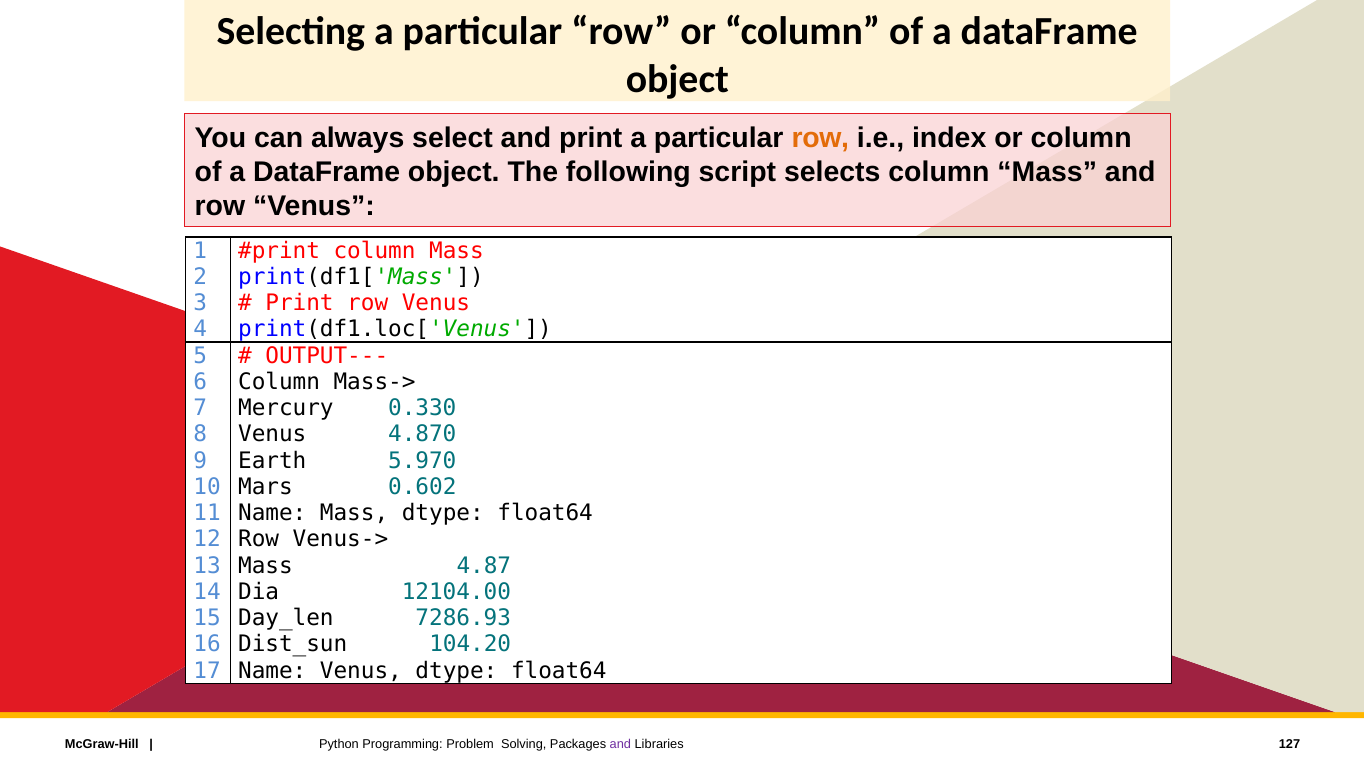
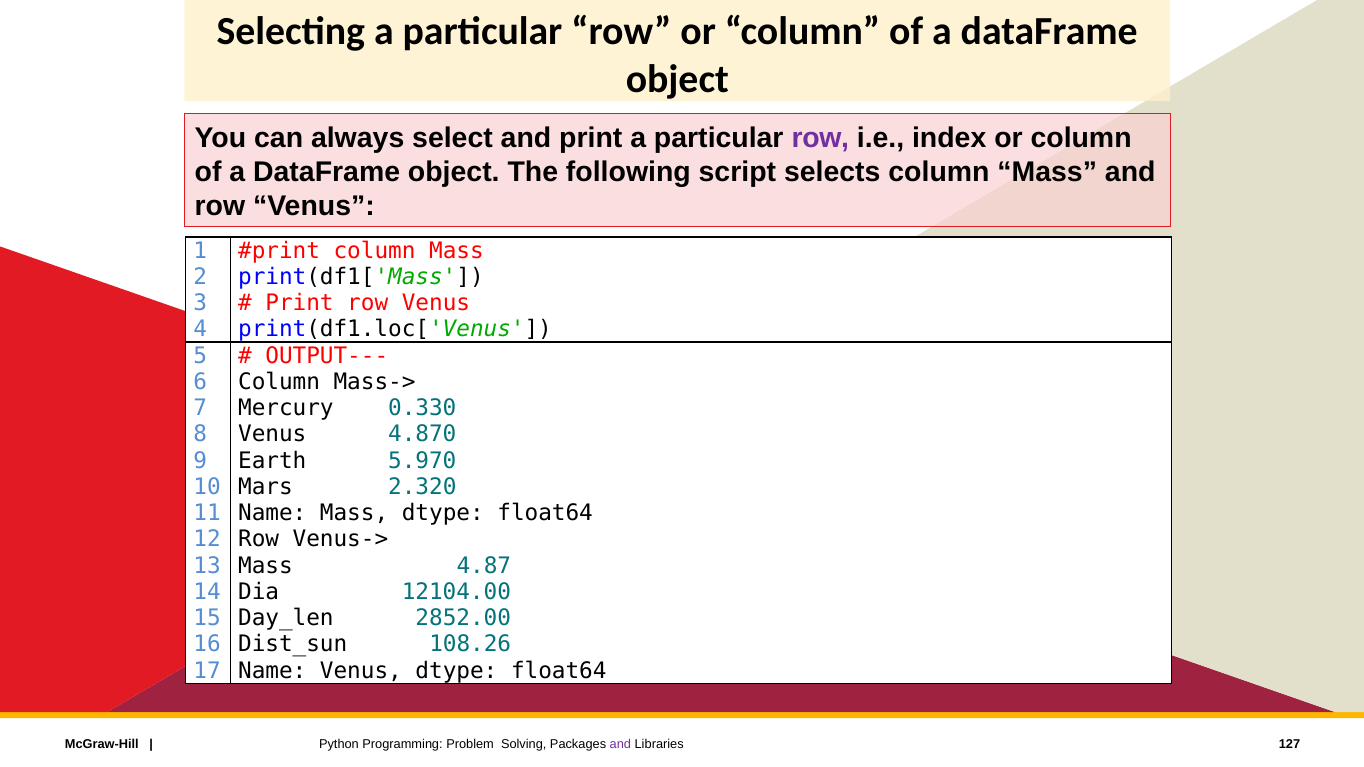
row colour: orange -> purple (820, 138)
0.602: 0.602 -> 2.320 (422, 487)
7286.93: 7286.93 -> 2852.00 (463, 618)
104.20: 104.20 -> 108.26 (470, 645)
